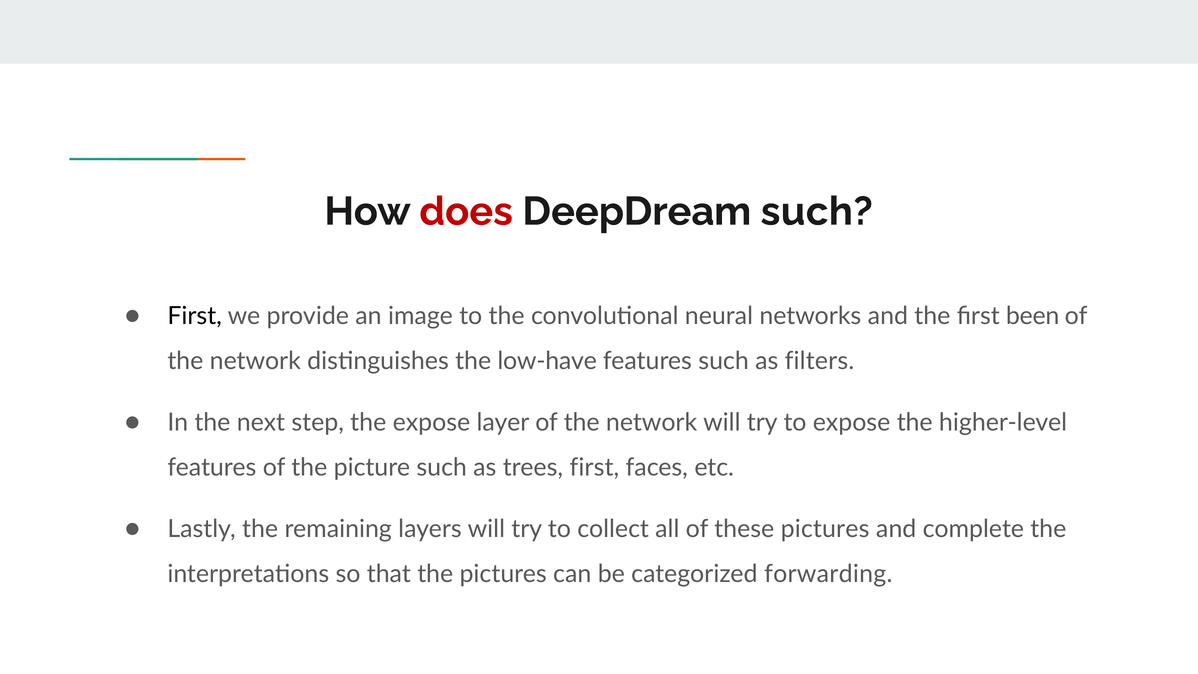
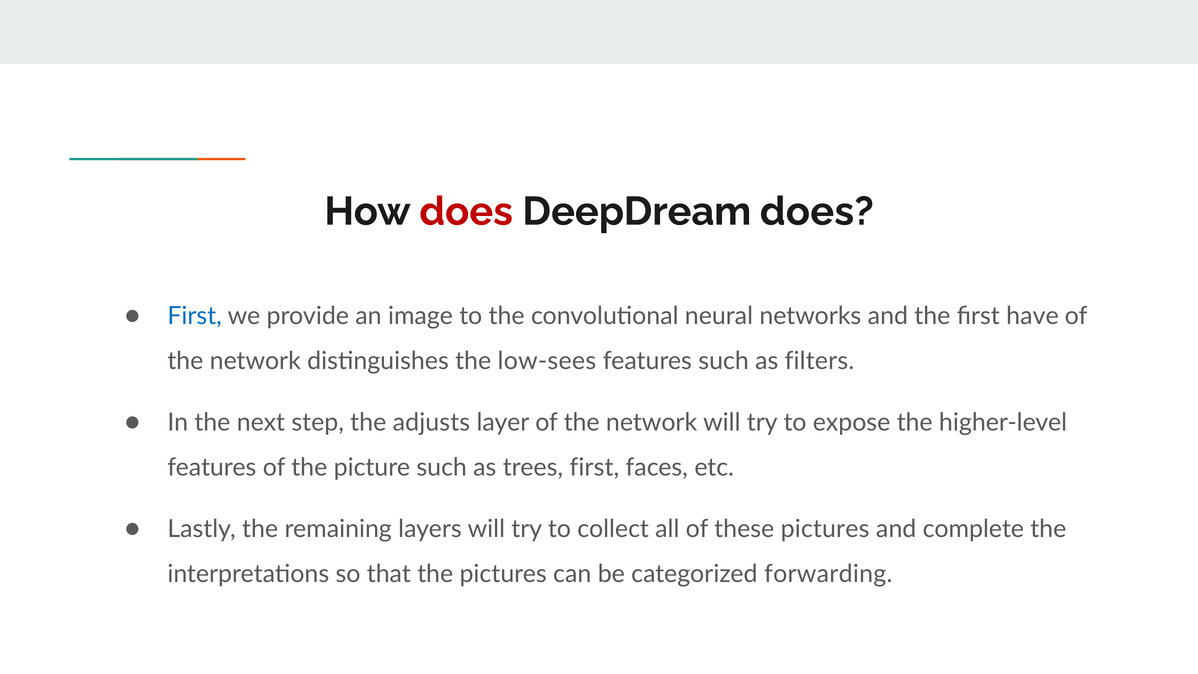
DeepDream such: such -> does (817, 212)
First colour: black -> blue (195, 316)
been: been -> have (1032, 316)
low-have: low-have -> low-sees (547, 361)
the expose: expose -> adjusts (431, 422)
